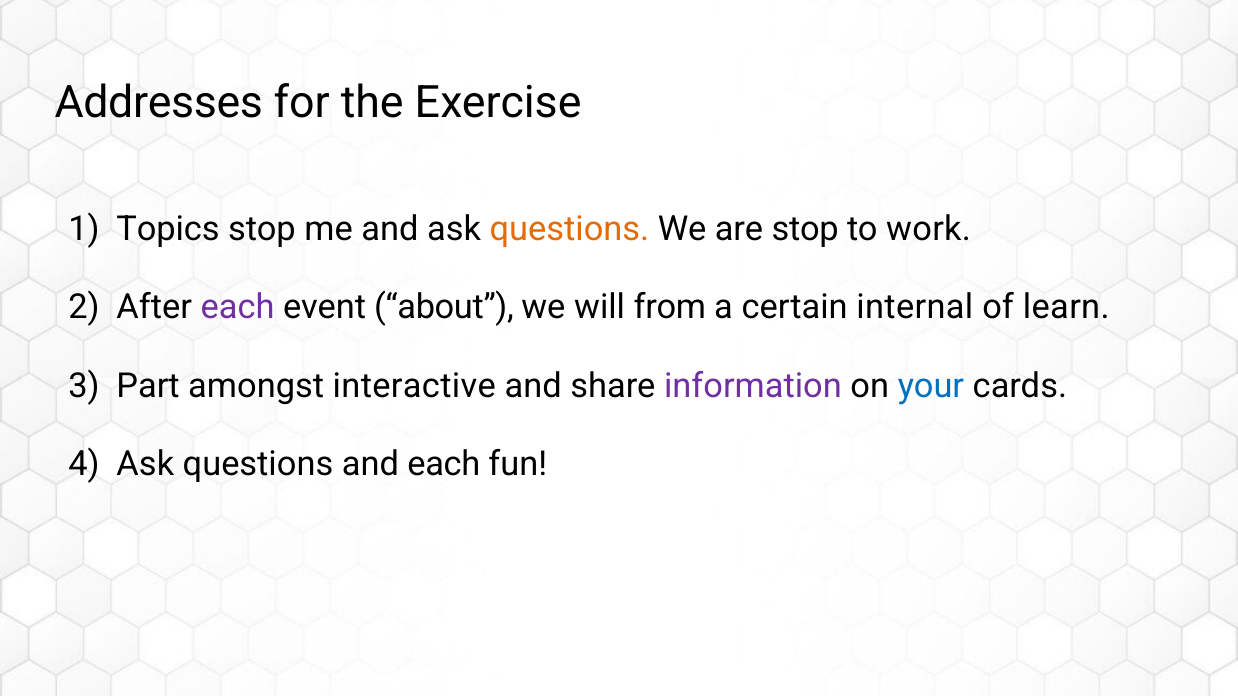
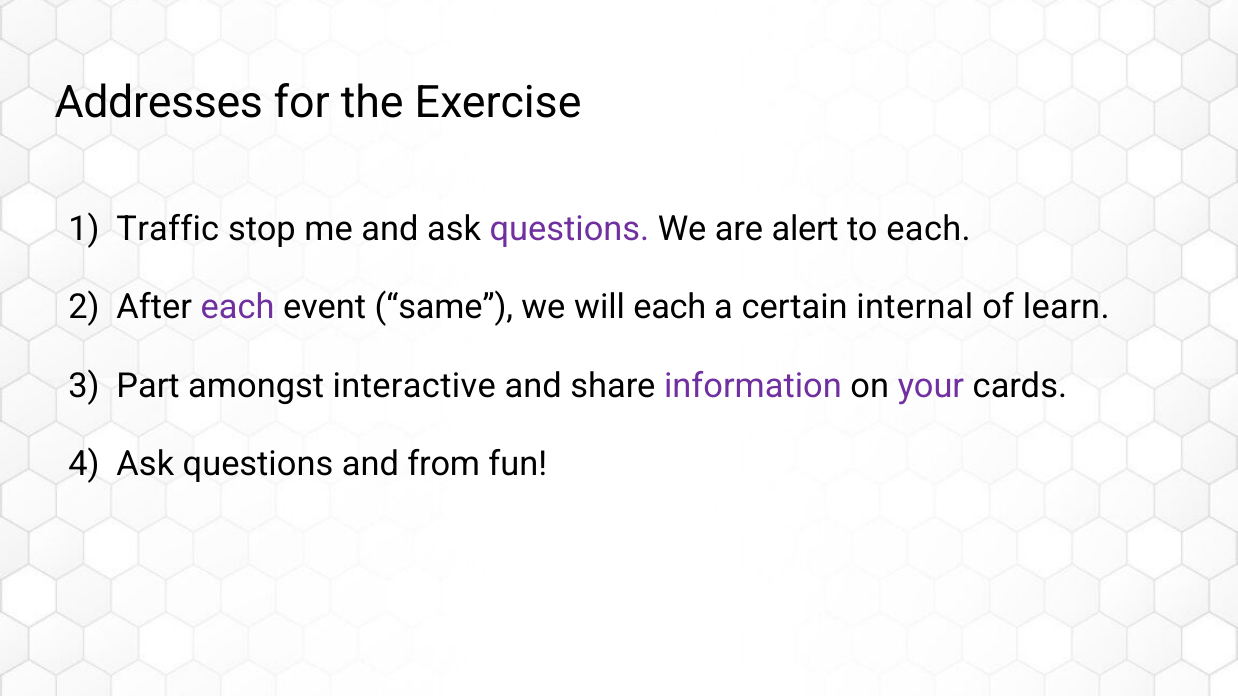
Topics: Topics -> Traffic (168, 229)
questions colour: orange -> purple (569, 229)
are stop: stop -> alert (805, 229)
to work: work -> each (929, 229)
about: about -> same (444, 307)
will from: from -> each (670, 307)
your colour: blue -> purple (931, 386)
and each: each -> from (444, 464)
